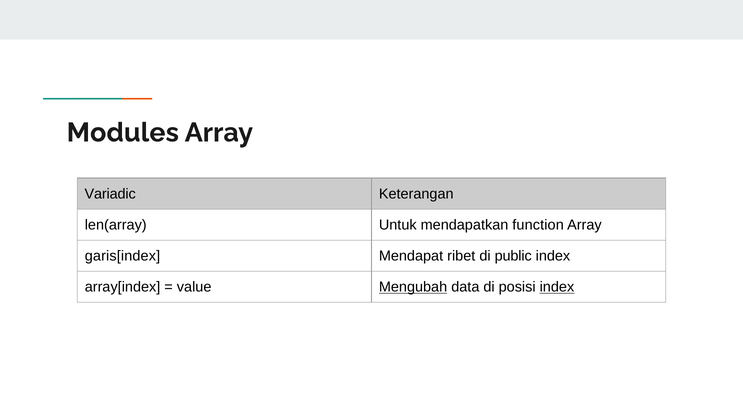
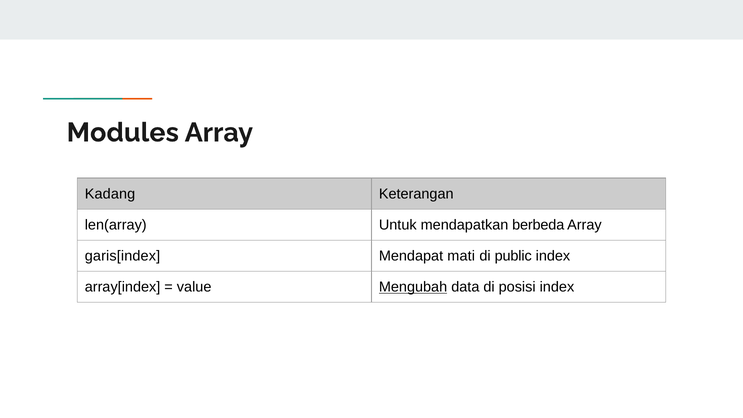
Variadic: Variadic -> Kadang (110, 194)
function: function -> berbeda (538, 225)
ribet: ribet -> mati (461, 256)
index underline: present -> none (557, 287)
